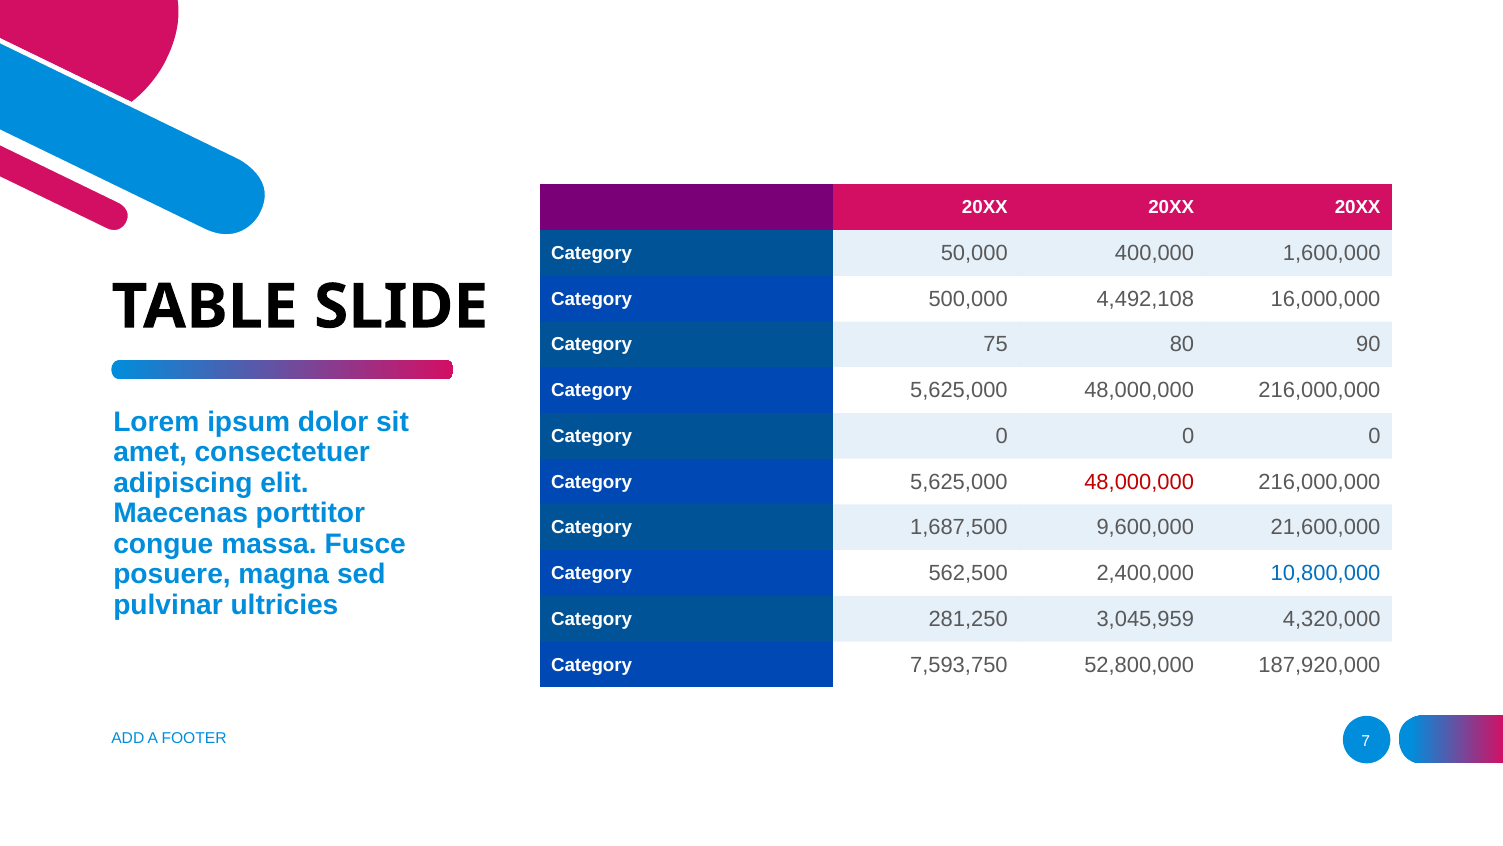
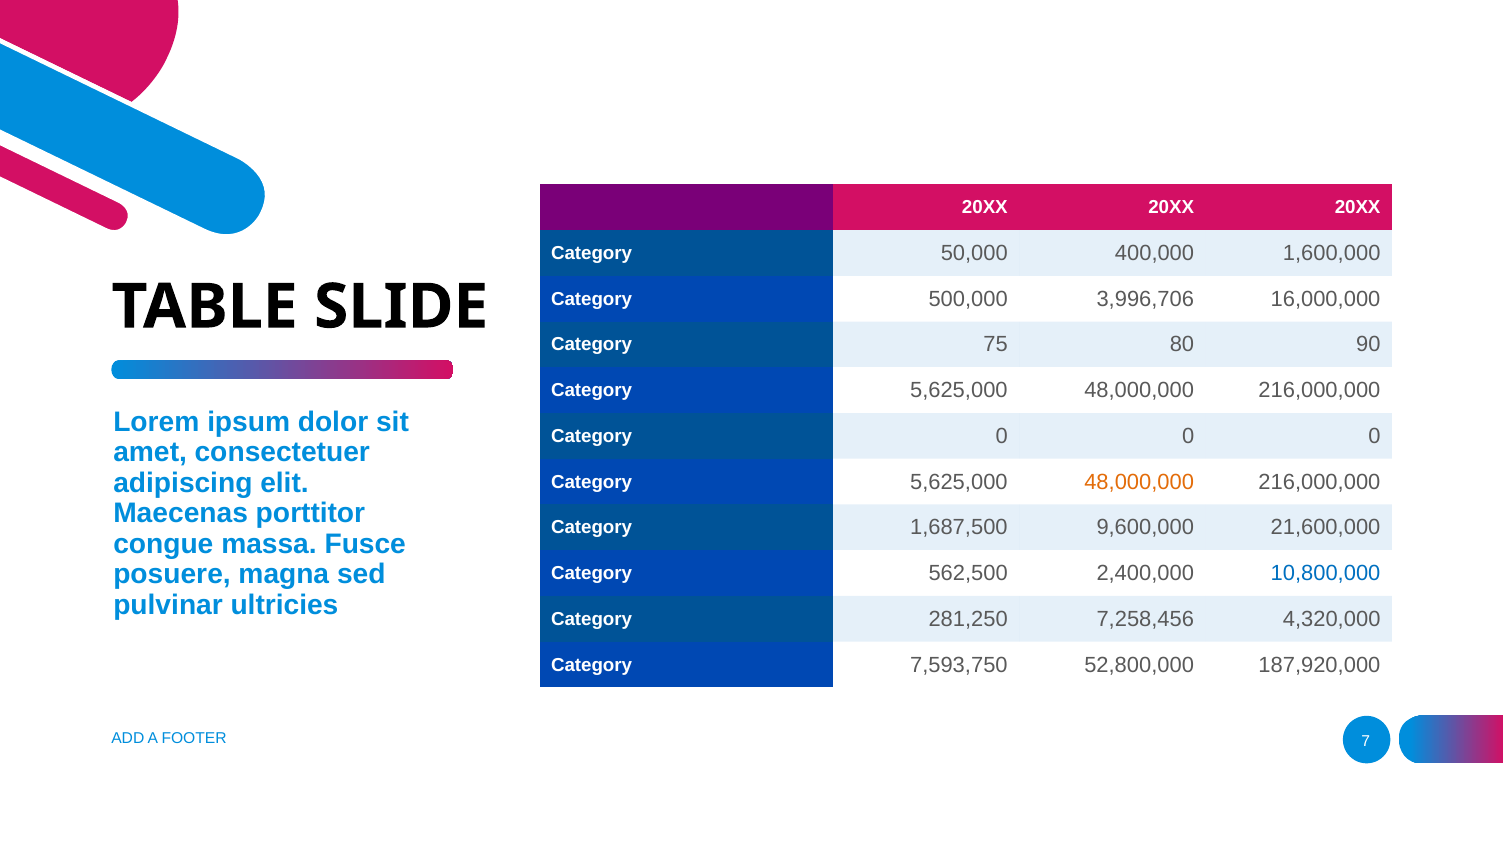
4,492,108: 4,492,108 -> 3,996,706 (1145, 299)
48,000,000 colour: red -> orange (1139, 482)
3,045,959: 3,045,959 -> 7,258,456 (1145, 619)
